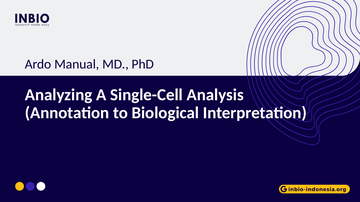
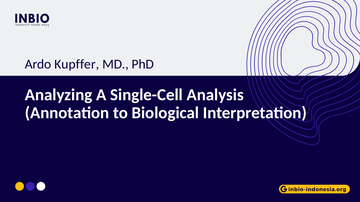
Manual: Manual -> Kupffer (77, 64)
